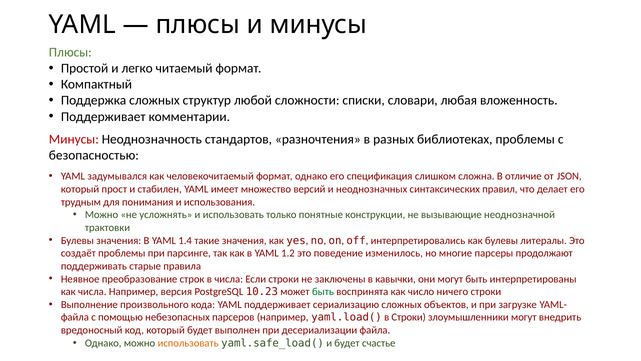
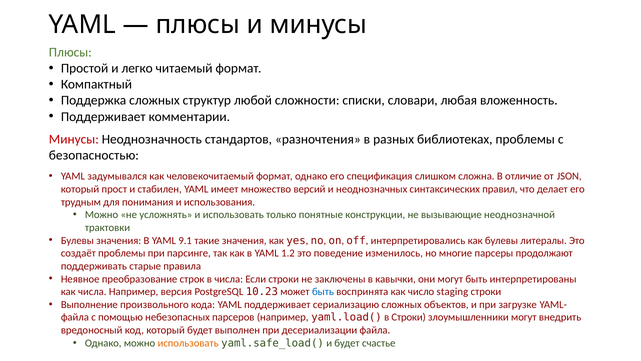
1.4: 1.4 -> 9.1 (185, 240)
быть colour: green -> blue (323, 291)
ничего: ничего -> staging (452, 291)
